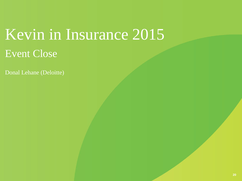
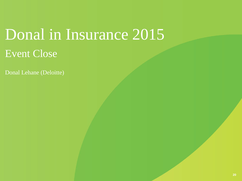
Kevin: Kevin -> Donal (25, 34)
